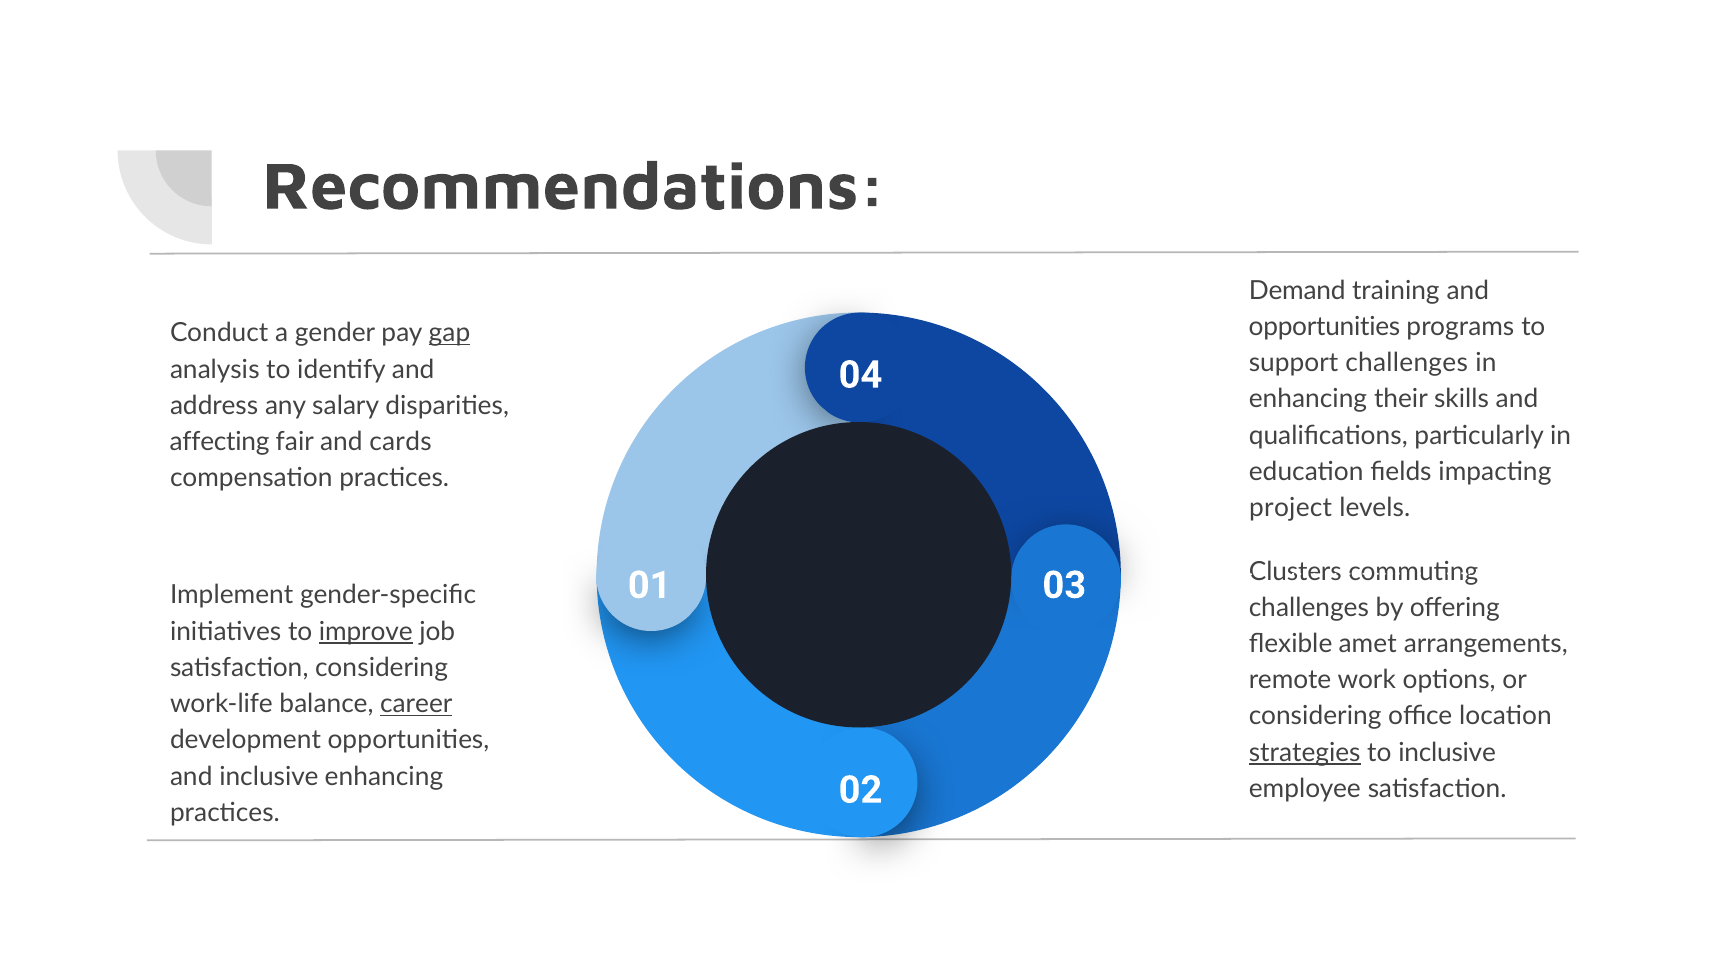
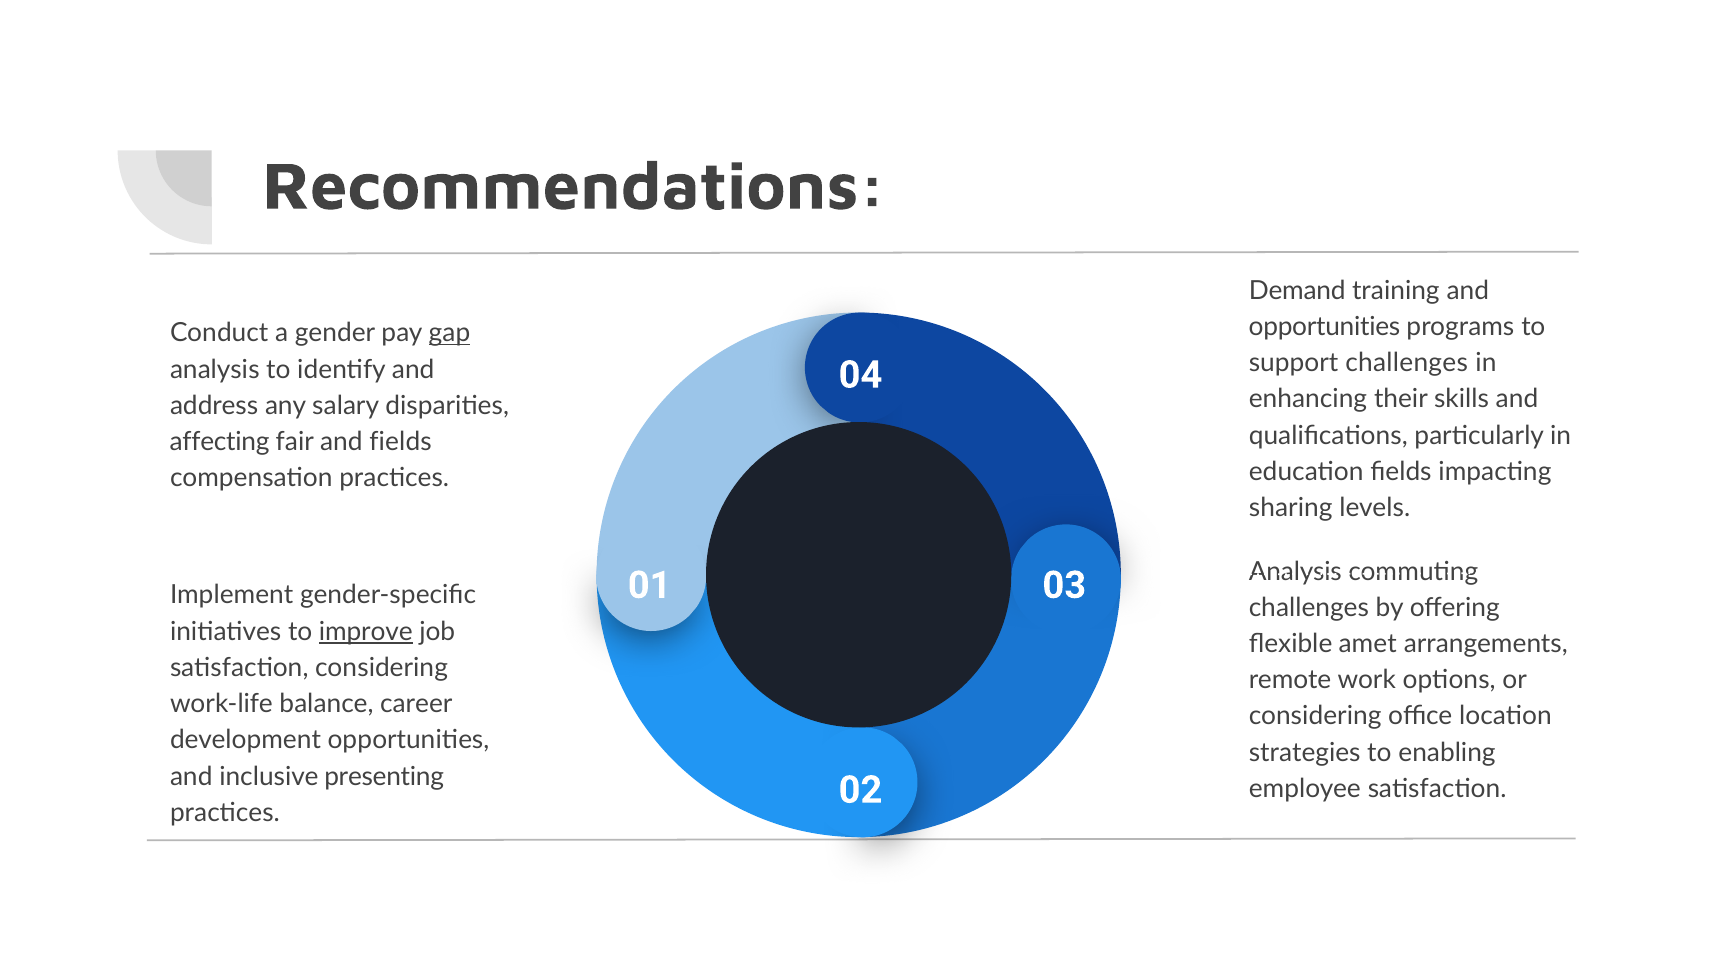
and cards: cards -> fields (401, 442)
project: project -> sharing (1291, 508)
Clusters: Clusters -> Analysis (1295, 571)
career underline: present -> none (416, 704)
strategies underline: present -> none (1305, 752)
to inclusive: inclusive -> enabling (1447, 752)
inclusive enhancing: enhancing -> presenting (384, 776)
